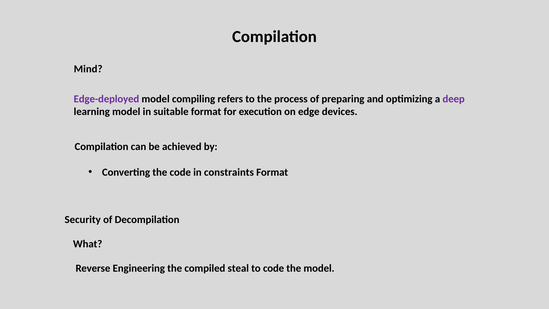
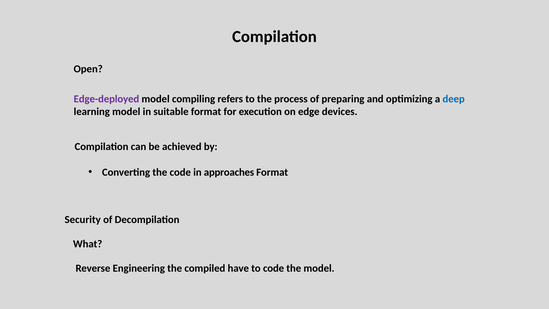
Mind: Mind -> Open (88, 69)
deep colour: purple -> blue (454, 99)
constraints: constraints -> approaches (229, 172)
steal: steal -> have (238, 268)
